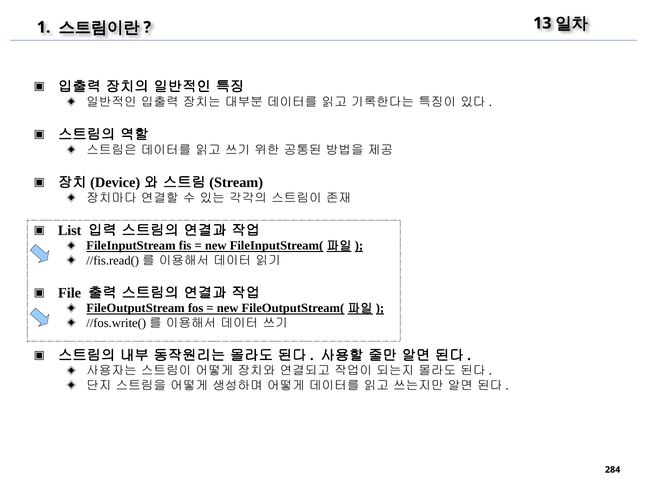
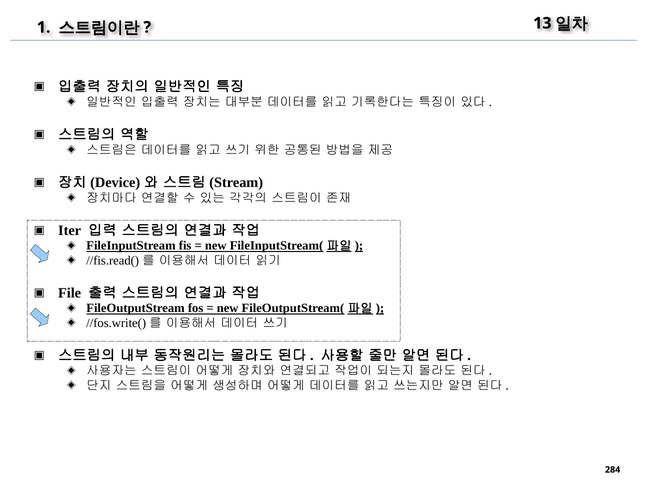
List: List -> Iter (70, 230)
